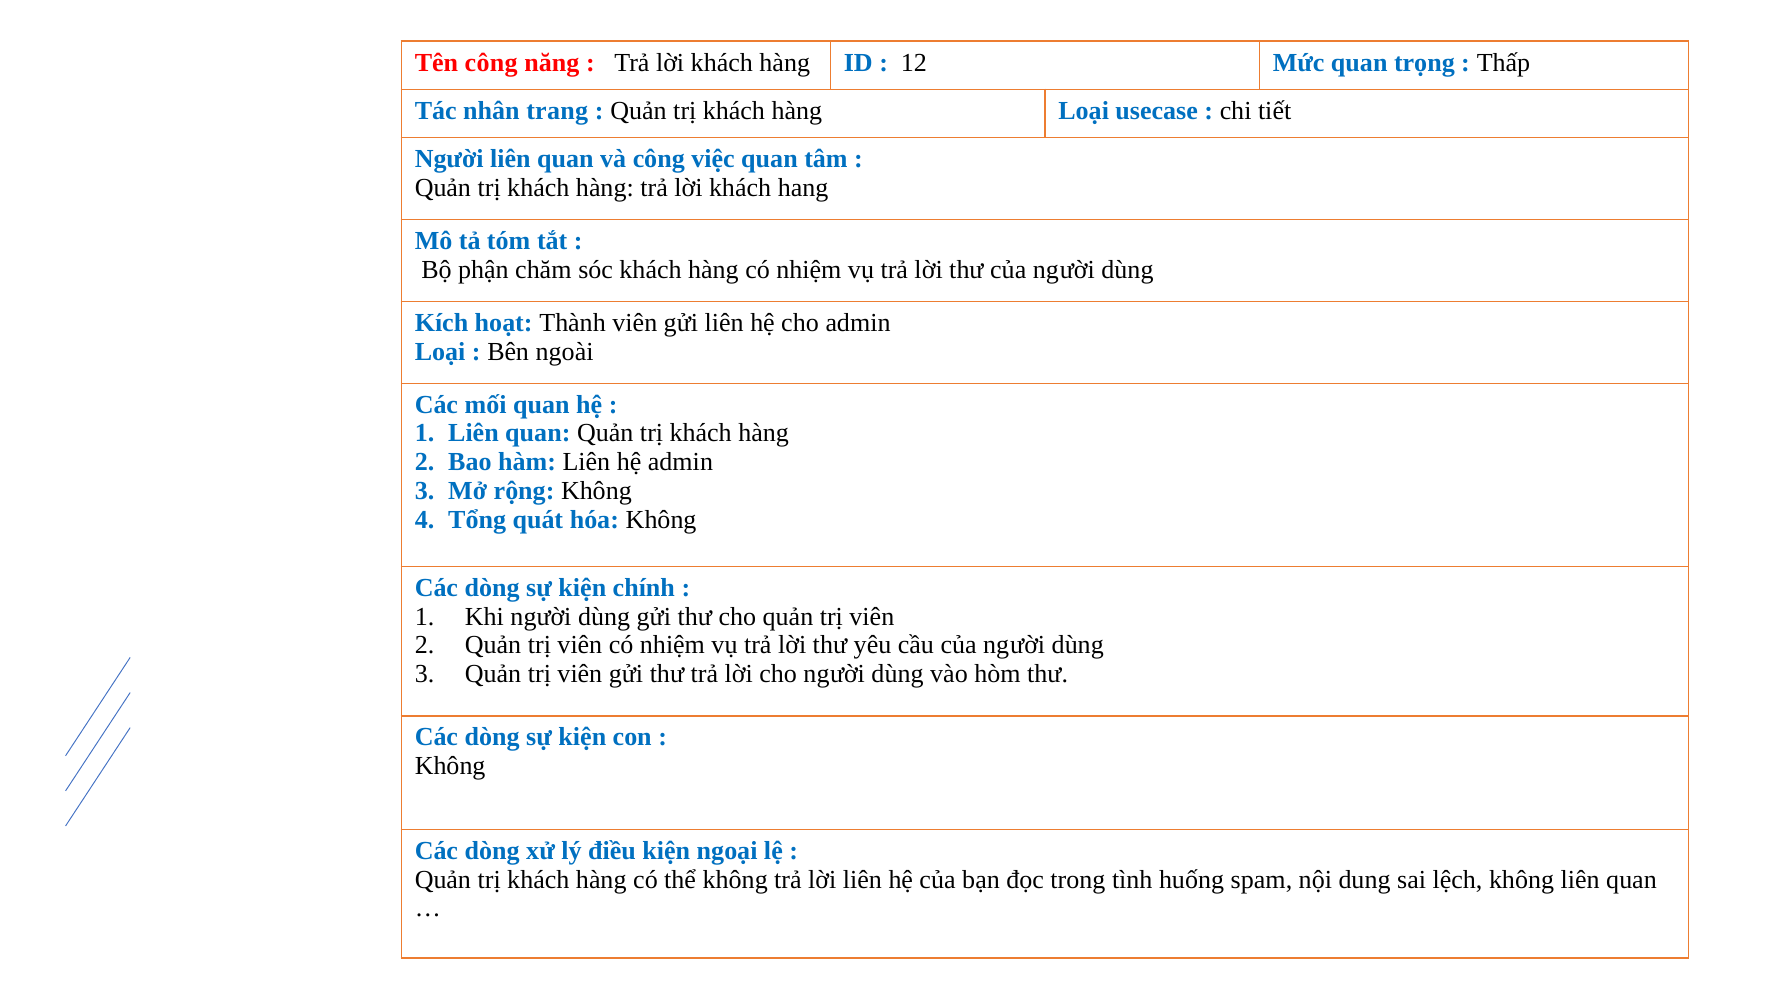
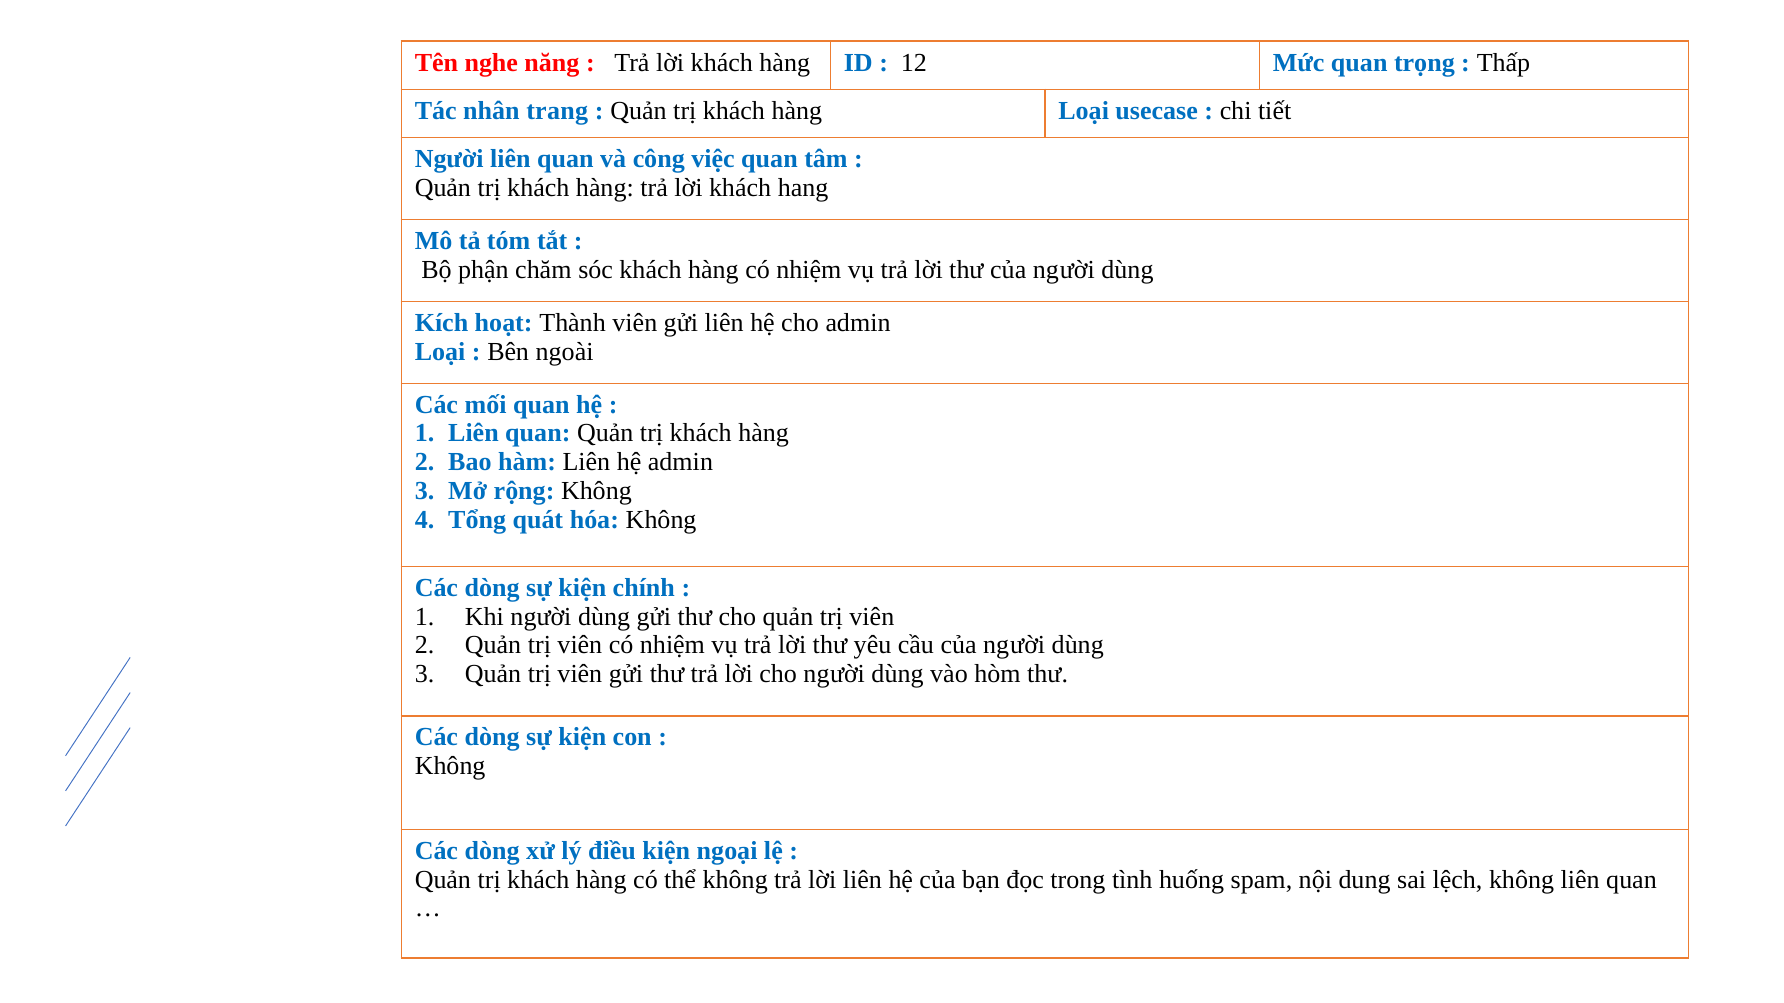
Tên công: công -> nghe (491, 63)
